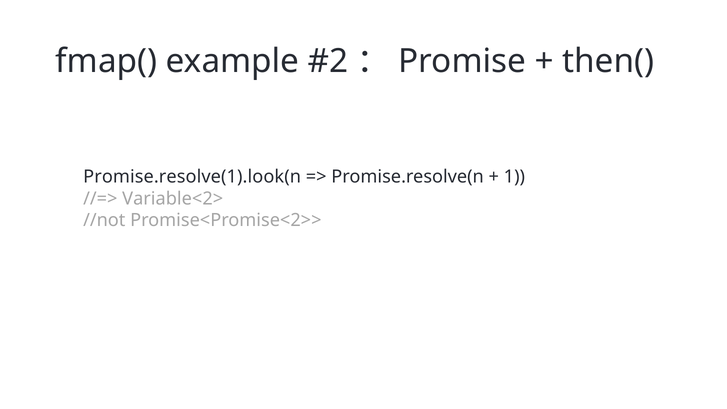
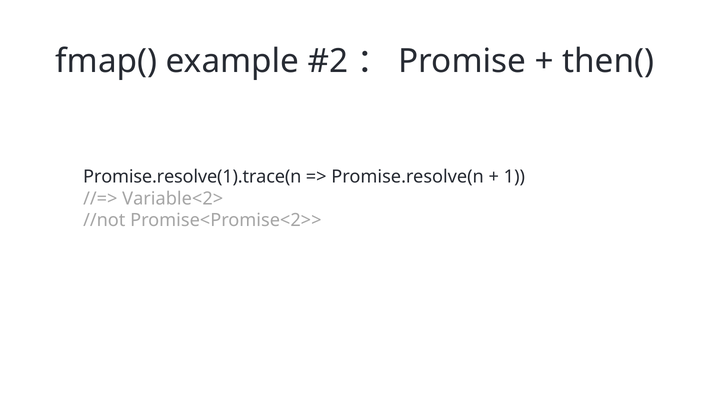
Promise.resolve(1).look(n: Promise.resolve(1).look(n -> Promise.resolve(1).trace(n (192, 177)
